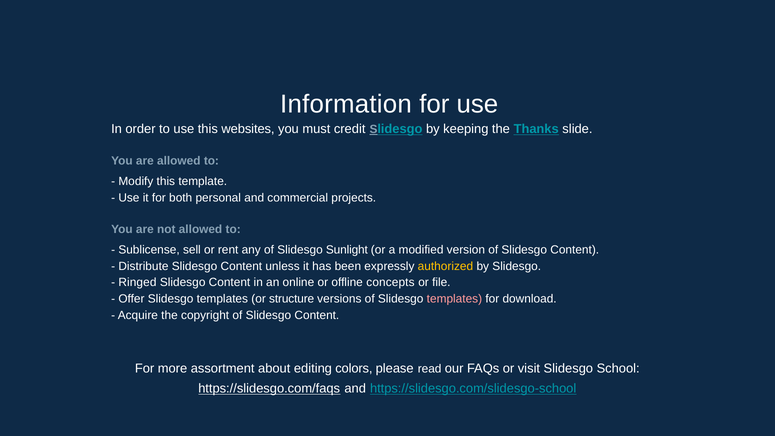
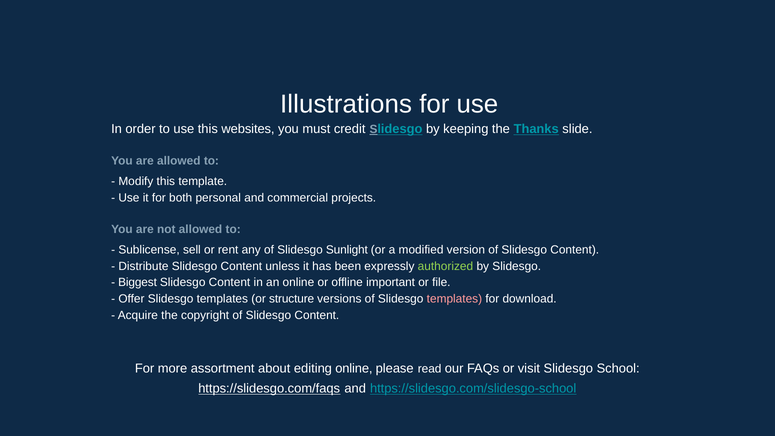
Information: Information -> Illustrations (346, 104)
authorized colour: yellow -> light green (445, 266)
Ringed: Ringed -> Biggest (138, 282)
concepts: concepts -> important (391, 282)
editing colors: colors -> online (354, 368)
